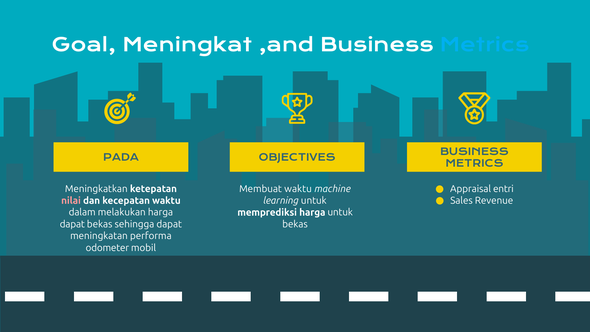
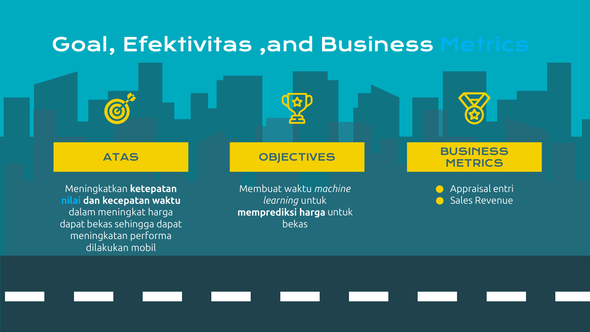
Meningkat: Meningkat -> Efektivitas (187, 45)
PADA: PADA -> ATAS (121, 158)
nilai colour: pink -> light blue (71, 200)
melakukan: melakukan -> meningkat (122, 212)
odometer: odometer -> dilakukan (107, 248)
